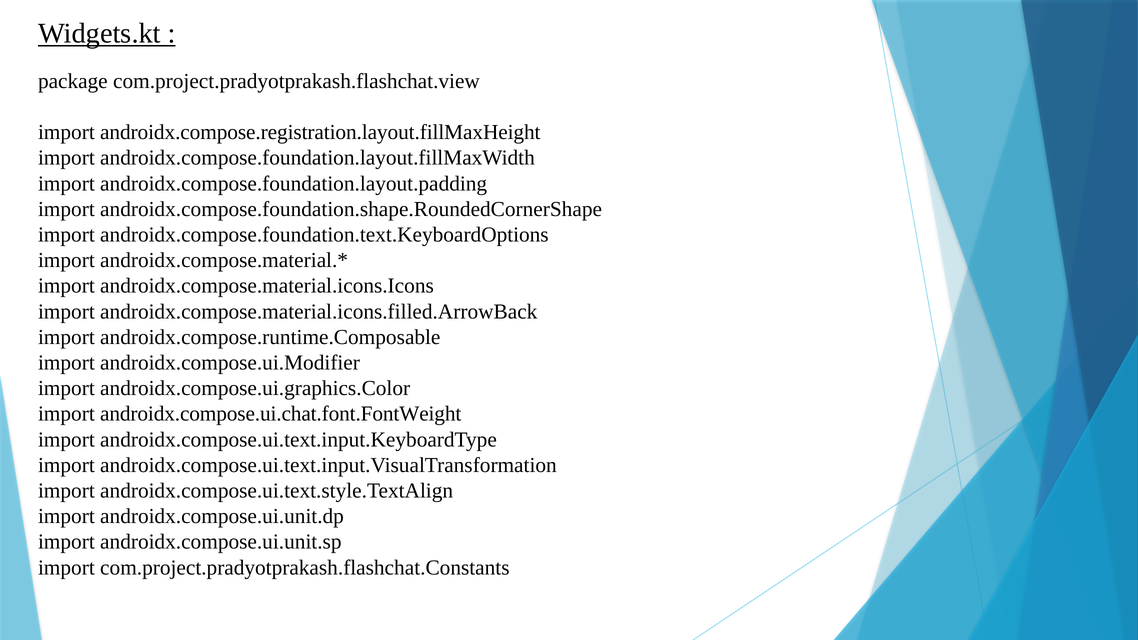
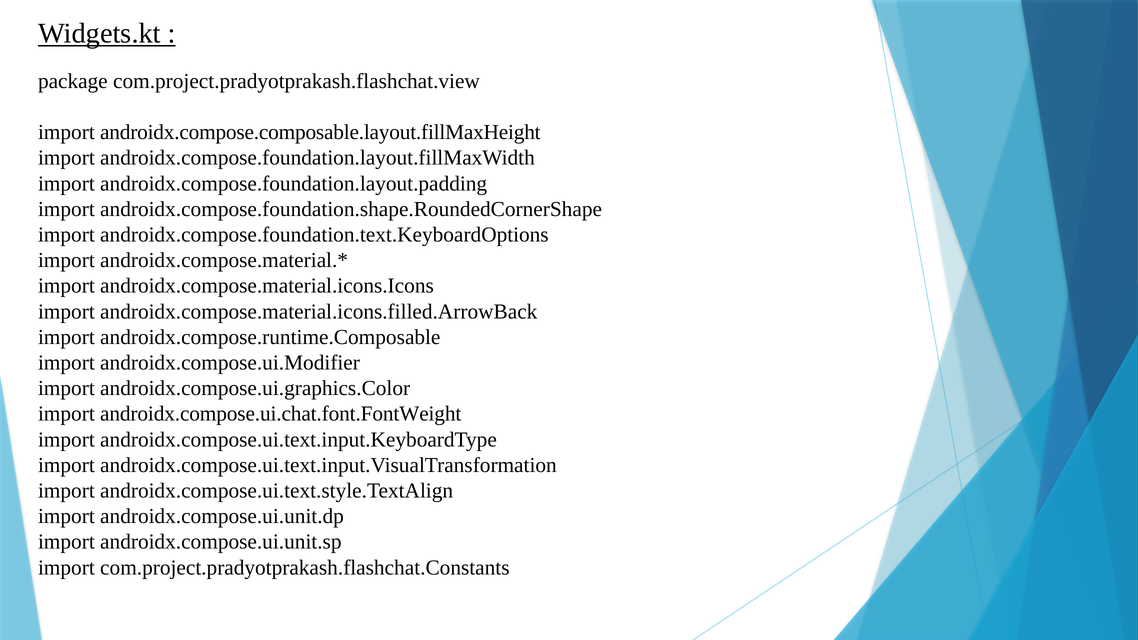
androidx.compose.registration.layout.fillMaxHeight: androidx.compose.registration.layout.fillMaxHeight -> androidx.compose.composable.layout.fillMaxHeight (320, 132)
